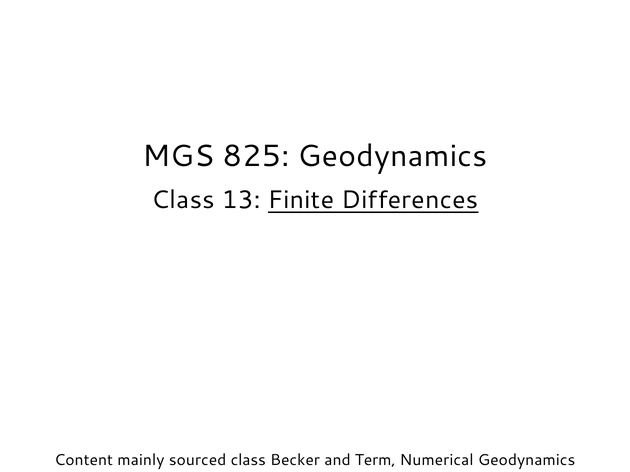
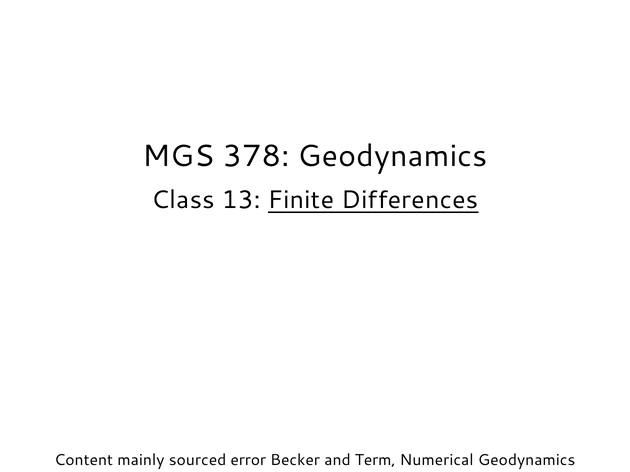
825: 825 -> 378 (256, 156)
sourced class: class -> error (248, 461)
